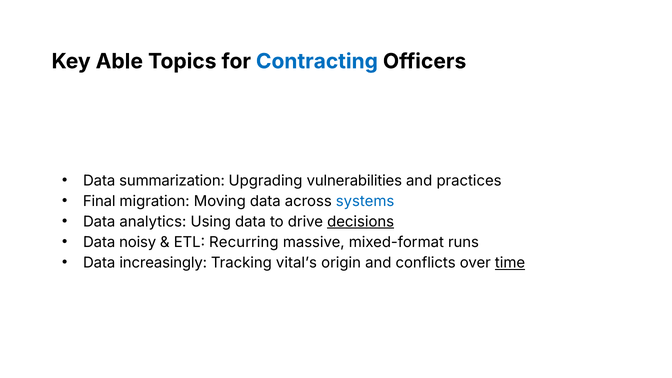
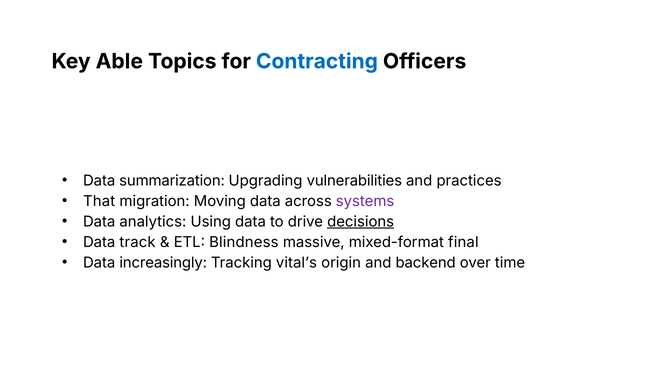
Final: Final -> That (99, 201)
systems colour: blue -> purple (365, 201)
noisy: noisy -> track (138, 242)
Recurring: Recurring -> Blindness (244, 242)
runs: runs -> final (463, 242)
conflicts: conflicts -> backend (426, 263)
time underline: present -> none (510, 263)
